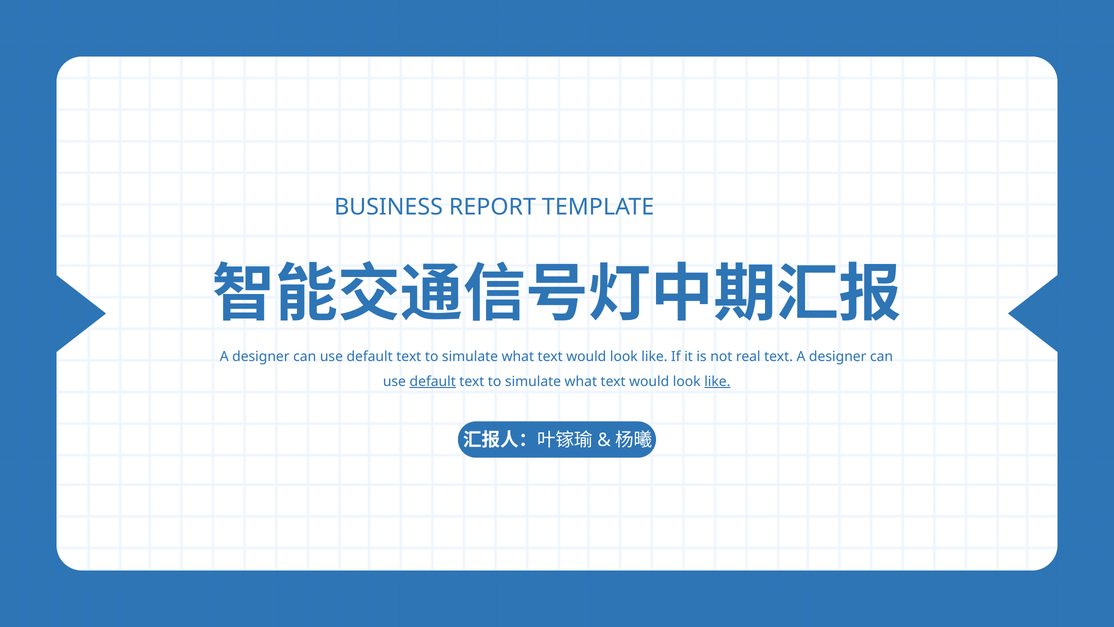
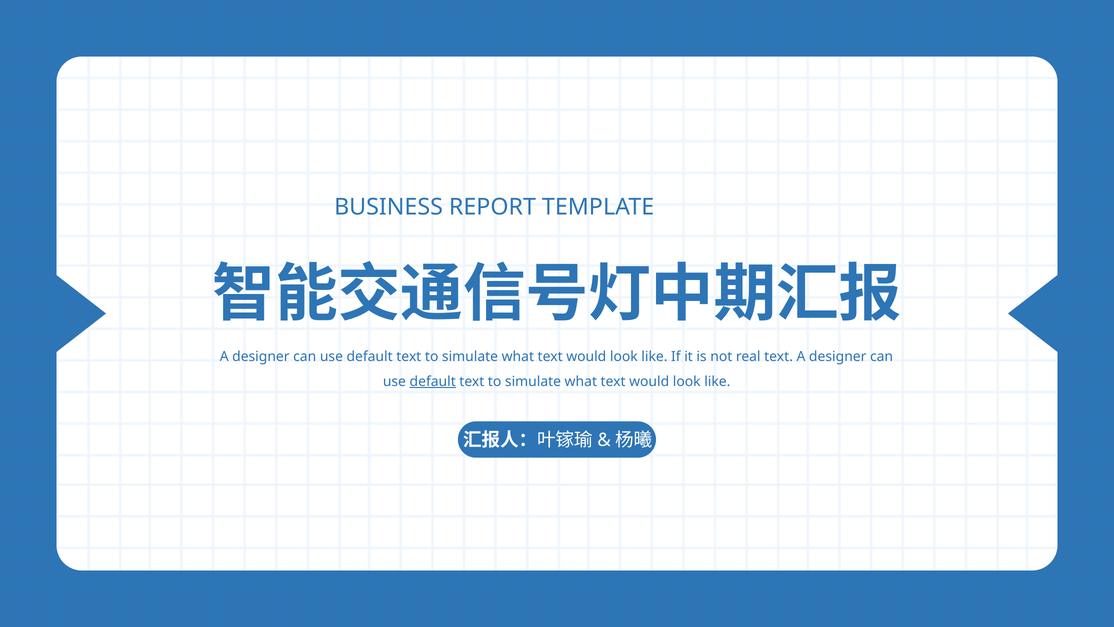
like underline: present -> none (717, 381)
